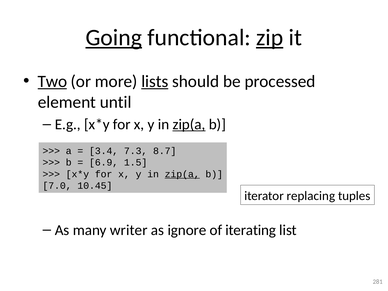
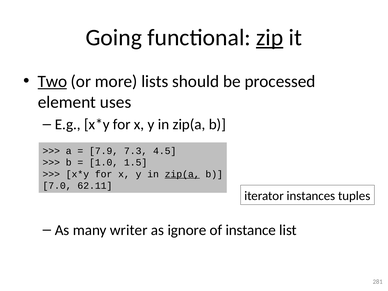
Going underline: present -> none (114, 38)
lists underline: present -> none (155, 81)
until: until -> uses (116, 102)
zip(a underline: present -> none (189, 124)
3.4: 3.4 -> 7.9 (104, 151)
8.7: 8.7 -> 4.5 (165, 151)
6.9: 6.9 -> 1.0 (104, 162)
10.45: 10.45 -> 62.11 (95, 186)
replacing: replacing -> instances (311, 196)
iterating: iterating -> instance (251, 230)
